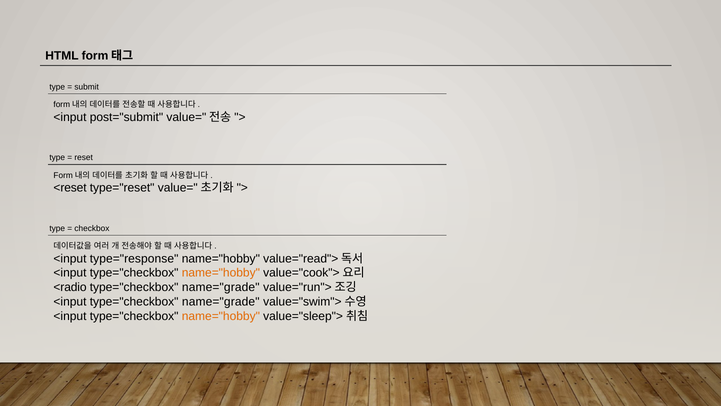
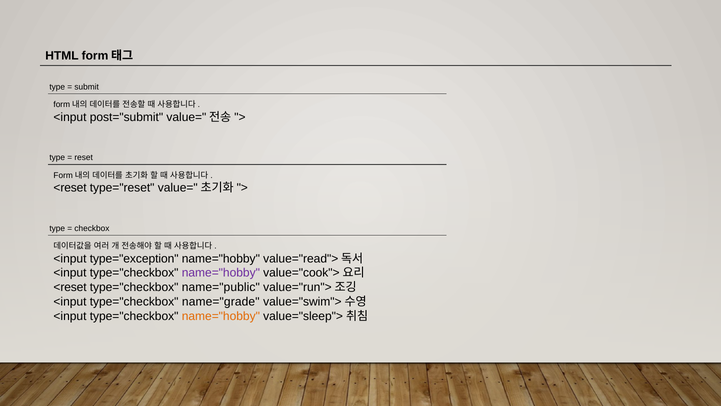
type="response: type="response -> type="exception (134, 258)
name="hobby colour: orange -> purple (221, 273)
<radio: <radio -> <reset (70, 287)
name="grade: name="grade -> name="public (221, 287)
